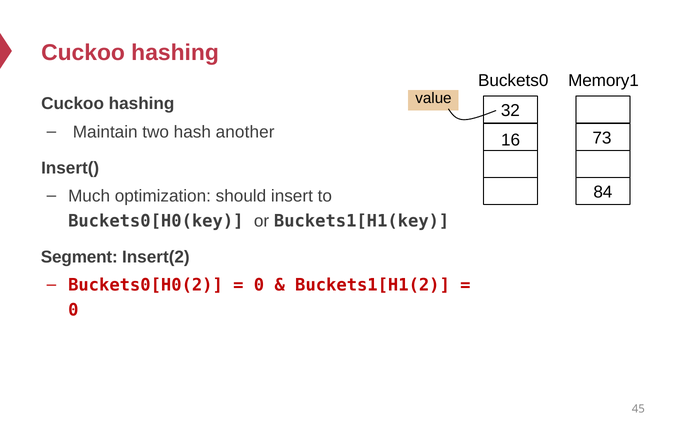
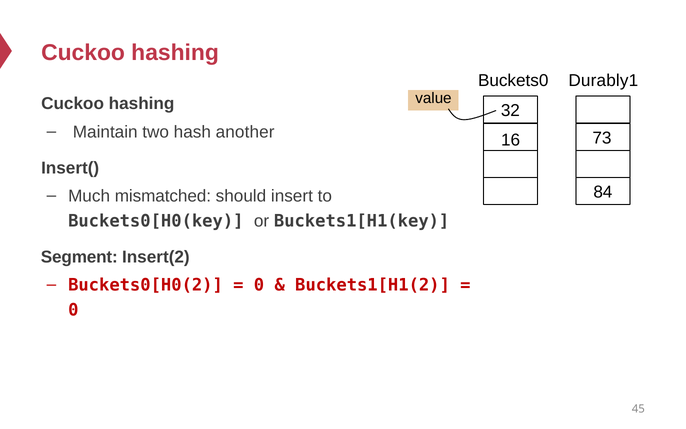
Memory1: Memory1 -> Durably1 (603, 80)
optimization: optimization -> mismatched (163, 196)
